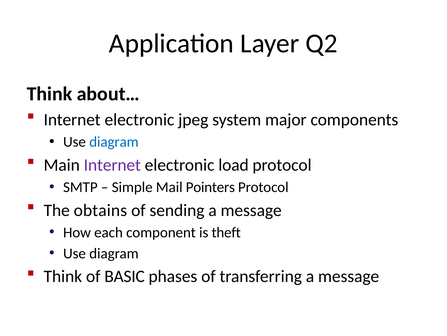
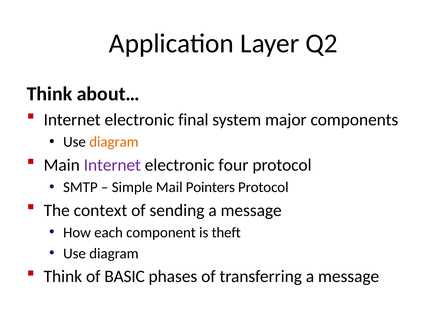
jpeg: jpeg -> final (193, 119)
diagram colour: blue -> orange (114, 142)
load: load -> four (233, 165)
obtains: obtains -> context (100, 210)
